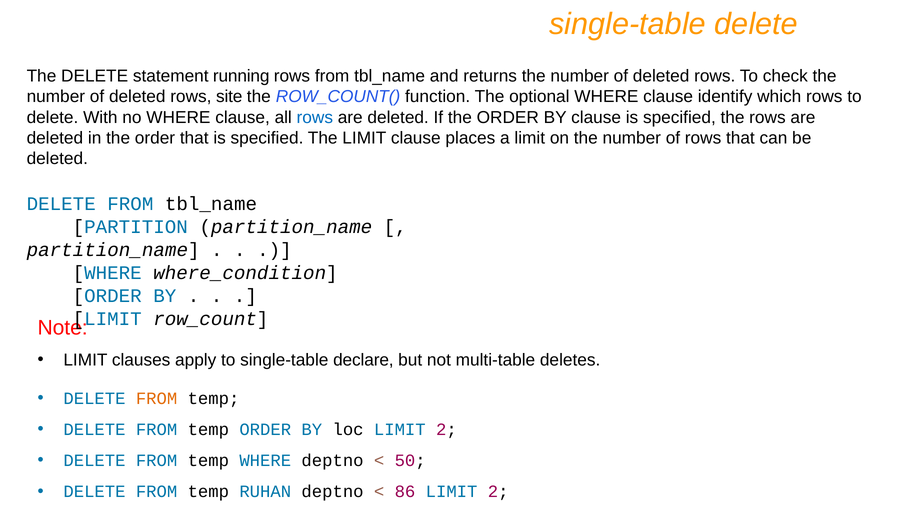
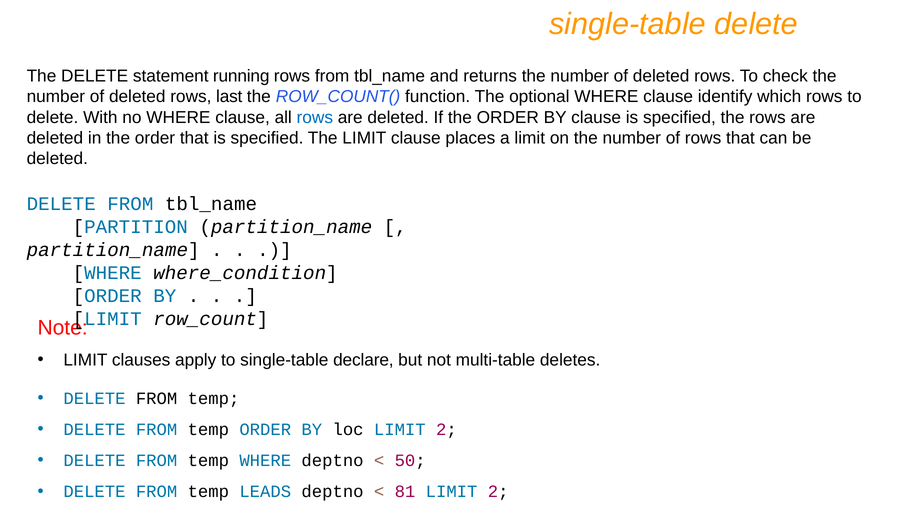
site: site -> last (229, 97)
FROM colour: orange -> black (157, 398)
RUHAN: RUHAN -> LEADS (265, 491)
86: 86 -> 81 (405, 491)
